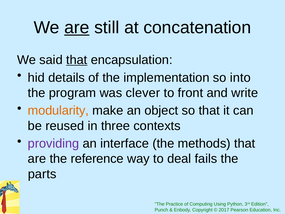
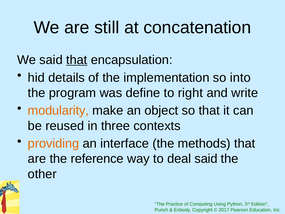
are underline: present -> none (77, 28)
clever: clever -> define (143, 93)
front: front -> right (190, 93)
providing colour: purple -> orange (53, 143)
deal fails: fails -> said (206, 159)
parts: parts -> other (42, 174)
